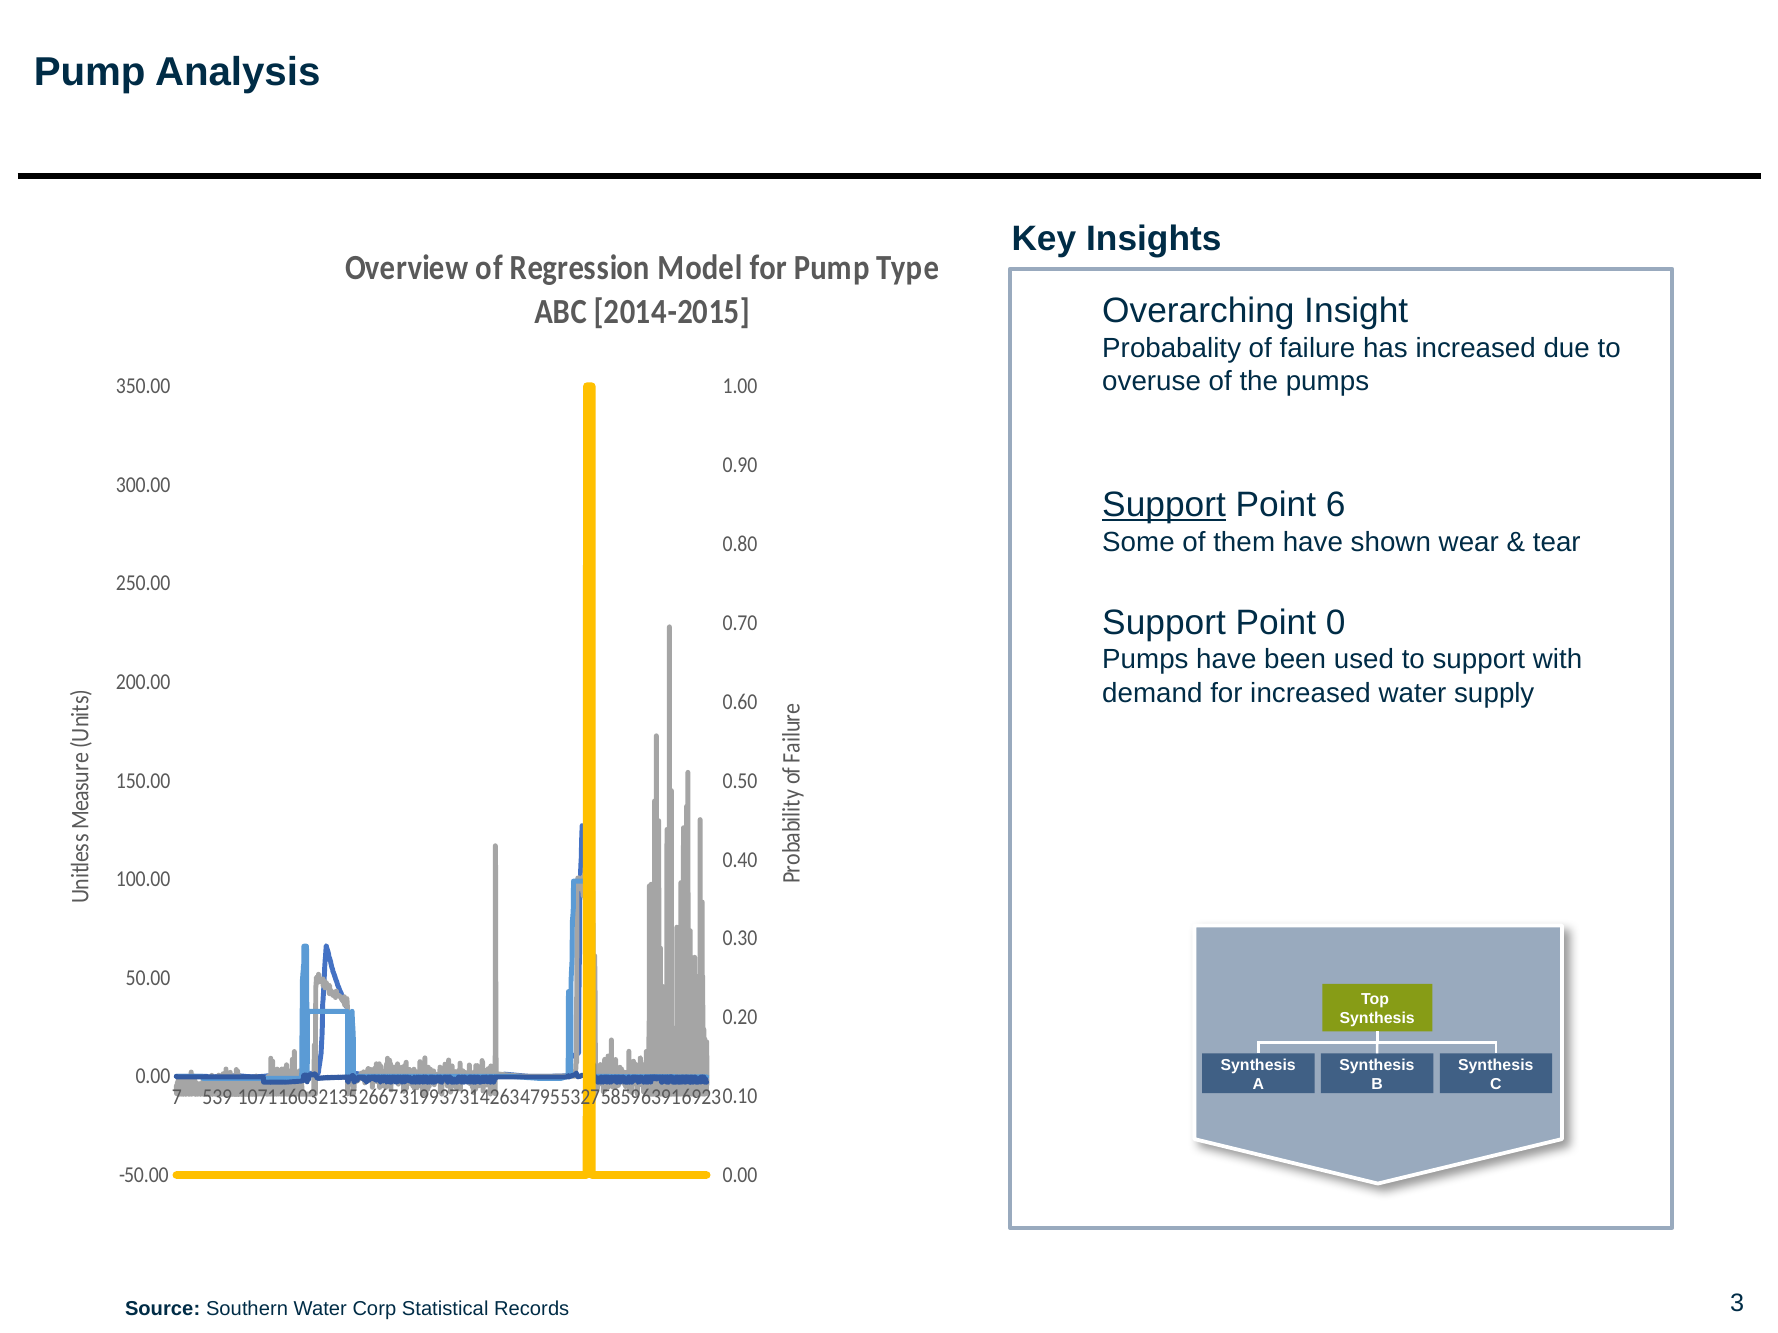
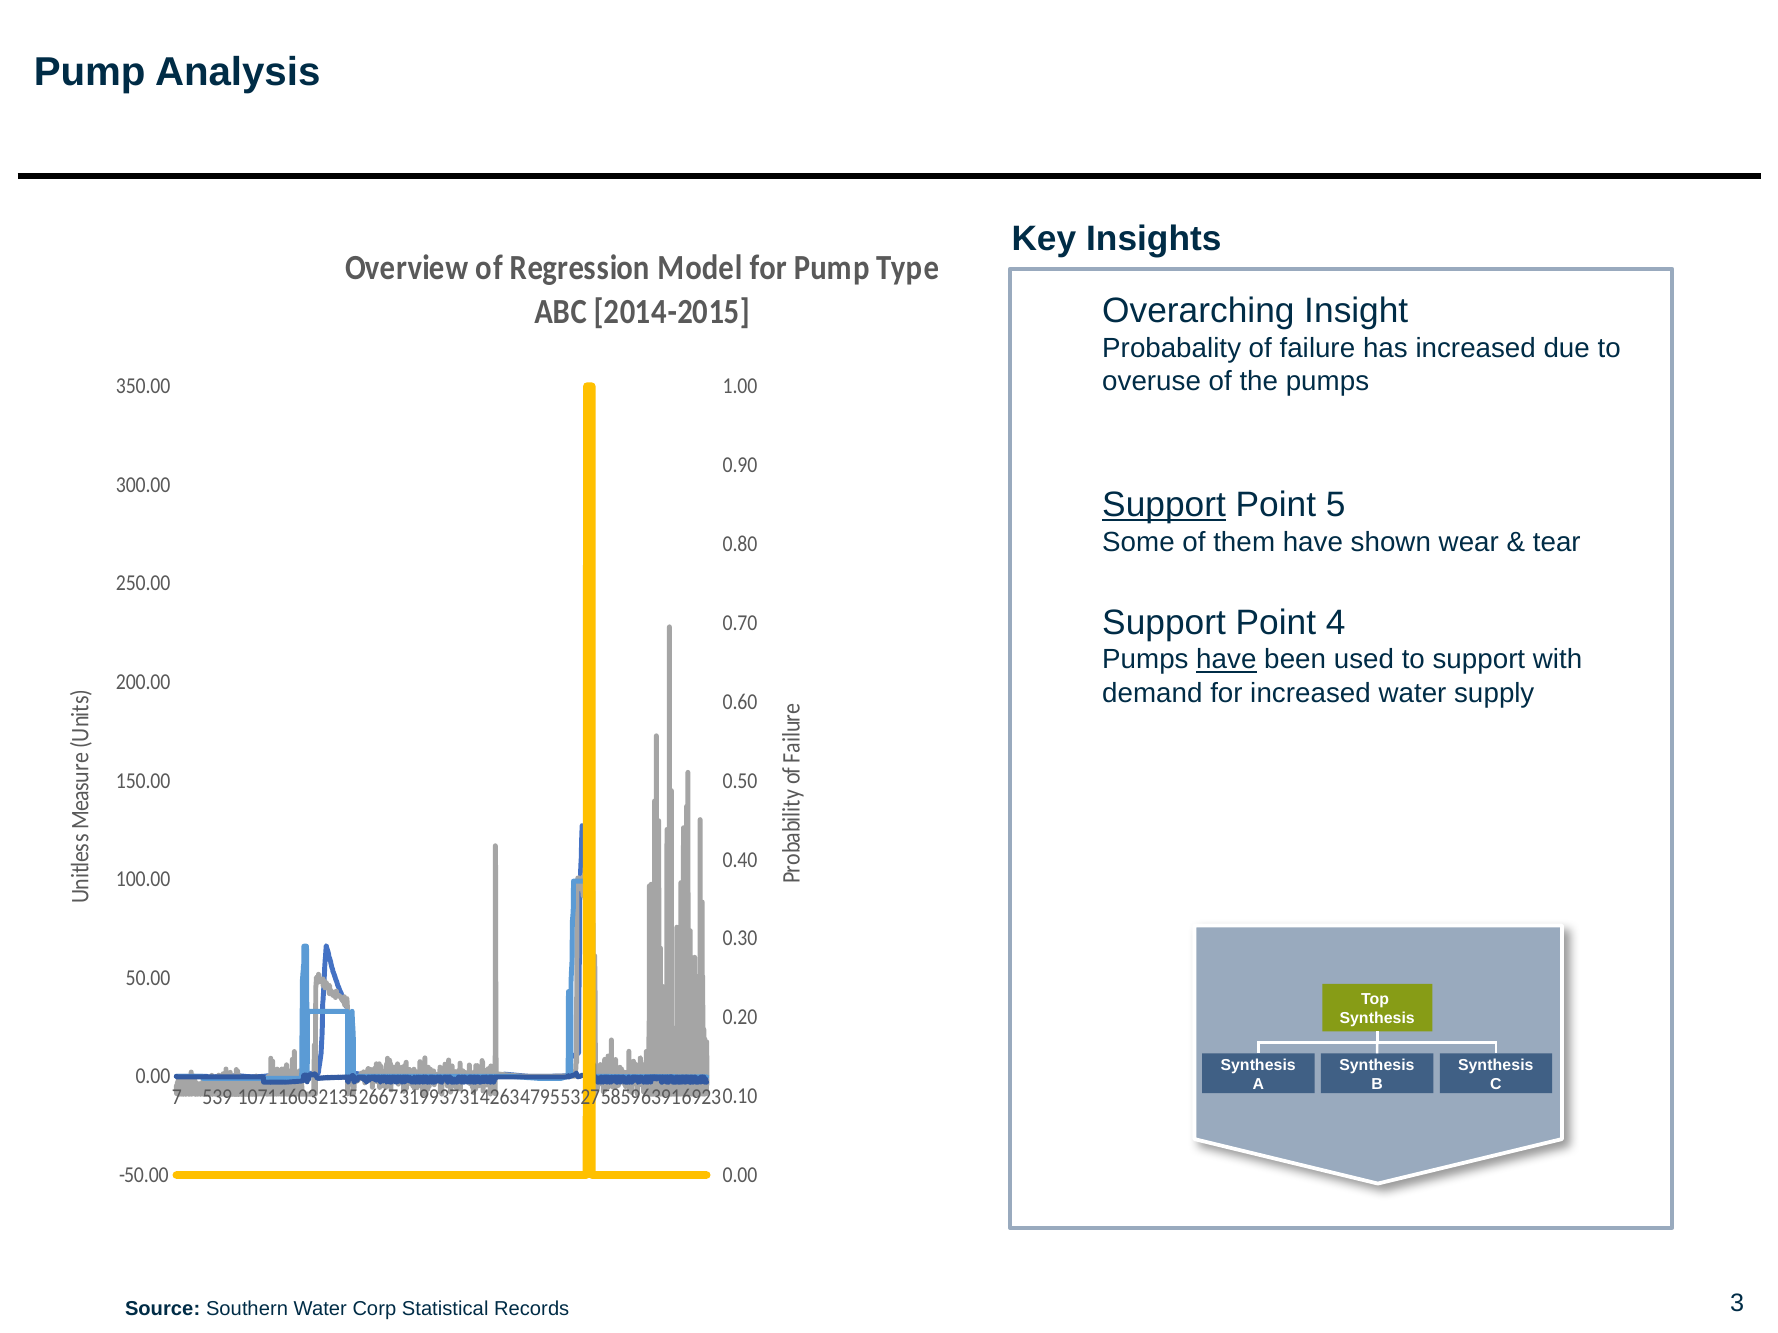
6: 6 -> 5 (1336, 505)
0: 0 -> 4 (1336, 623)
have underline: none -> present (1226, 660)
